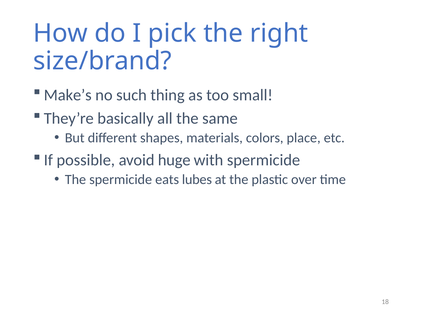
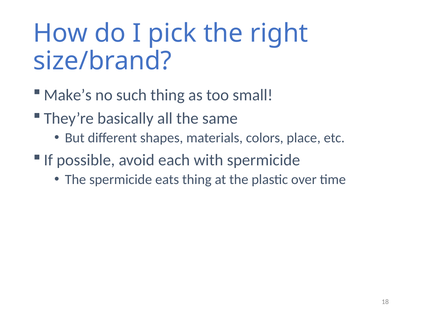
huge: huge -> each (174, 160)
eats lubes: lubes -> thing (197, 180)
